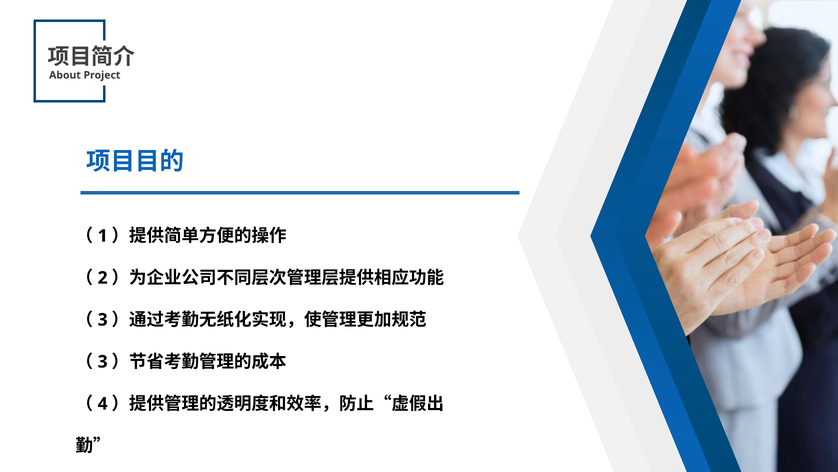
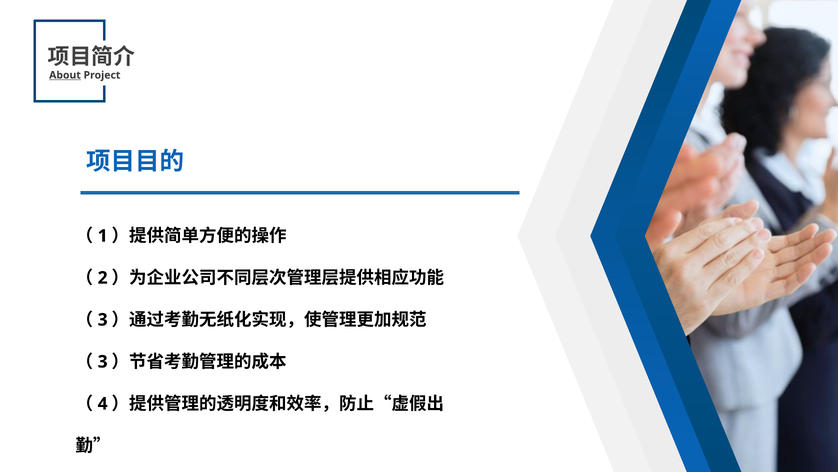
About underline: none -> present (65, 75)
